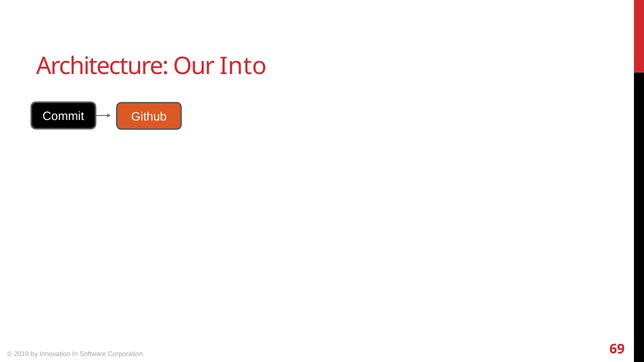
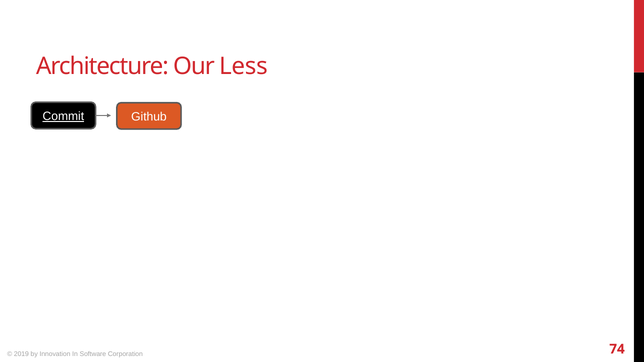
Into: Into -> Less (243, 66)
Commit underline: none -> present (63, 116)
69: 69 -> 74 (617, 349)
